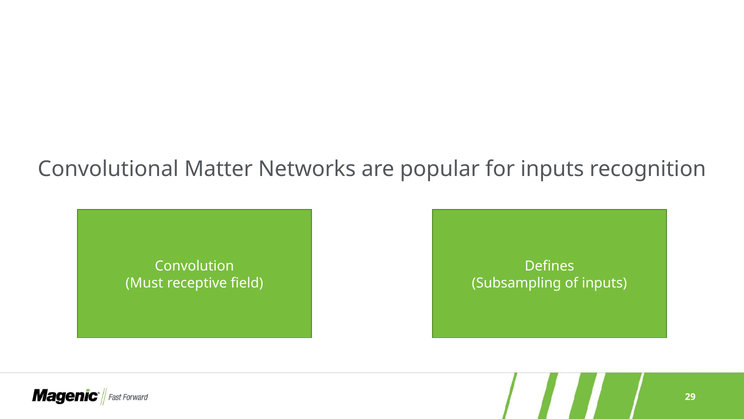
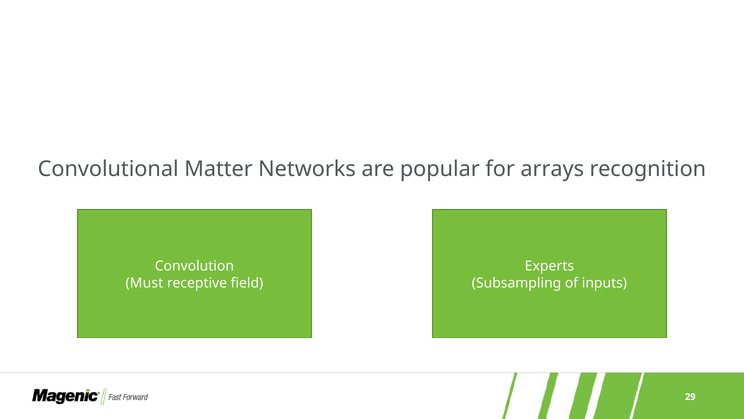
for inputs: inputs -> arrays (552, 169)
Defines: Defines -> Experts (549, 266)
